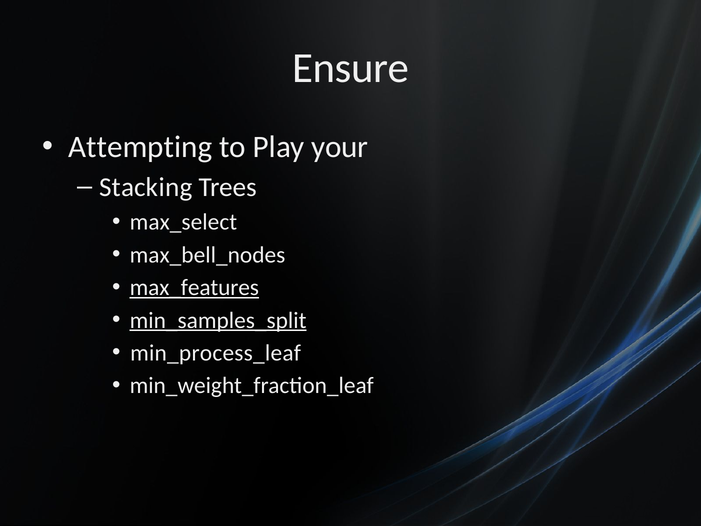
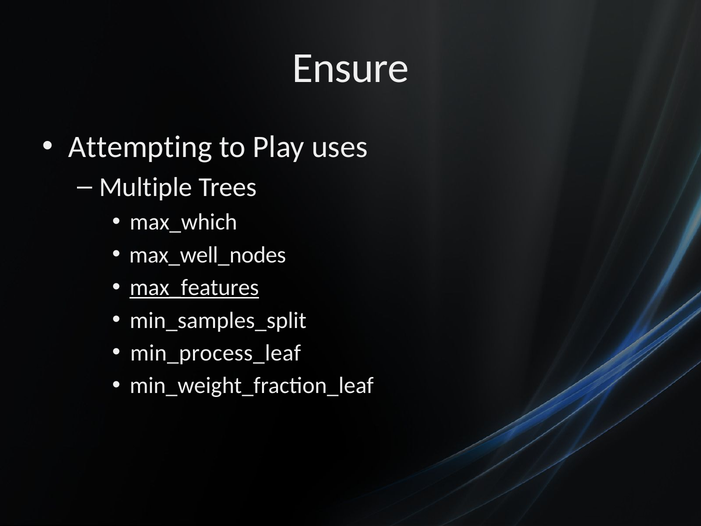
your: your -> uses (340, 147)
Stacking: Stacking -> Multiple (146, 187)
max_select: max_select -> max_which (183, 222)
max_bell_nodes: max_bell_nodes -> max_well_nodes (208, 255)
min_samples_split underline: present -> none (218, 320)
